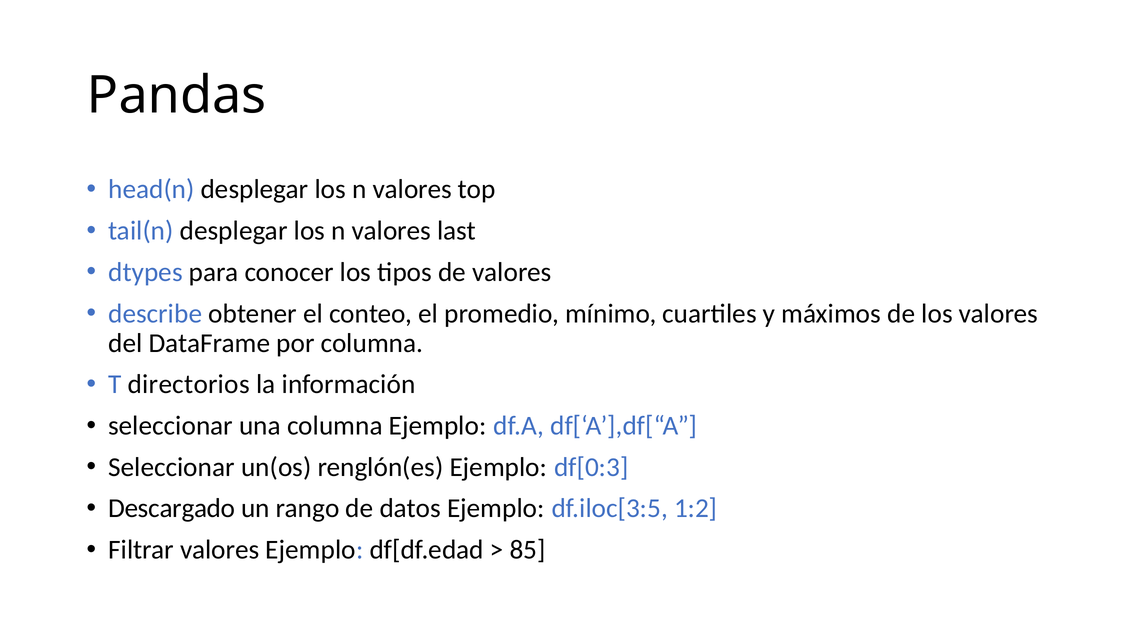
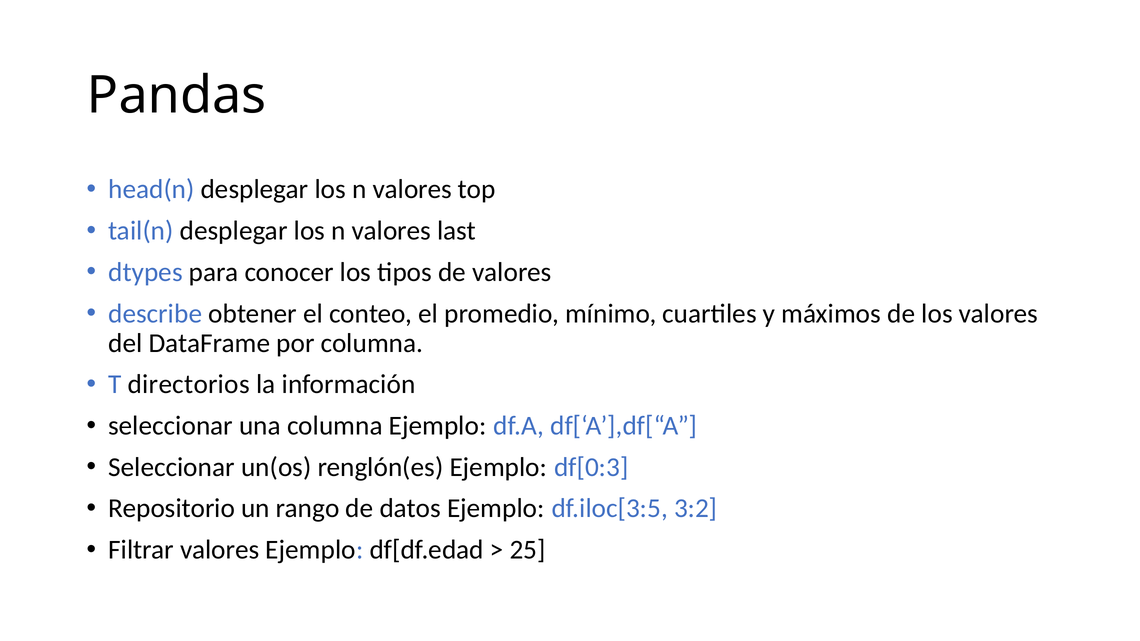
Descargado: Descargado -> Repositorio (172, 509)
1:2: 1:2 -> 3:2 (696, 509)
85: 85 -> 25 (528, 550)
